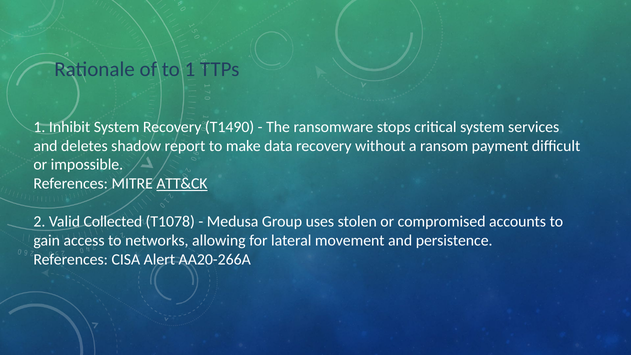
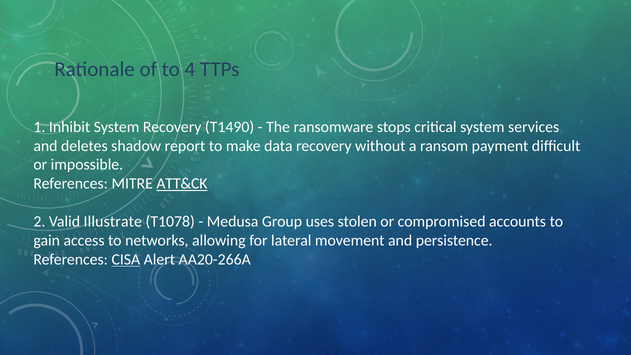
to 1: 1 -> 4 (190, 69)
Collected: Collected -> Illustrate (113, 222)
CISA underline: none -> present (126, 259)
